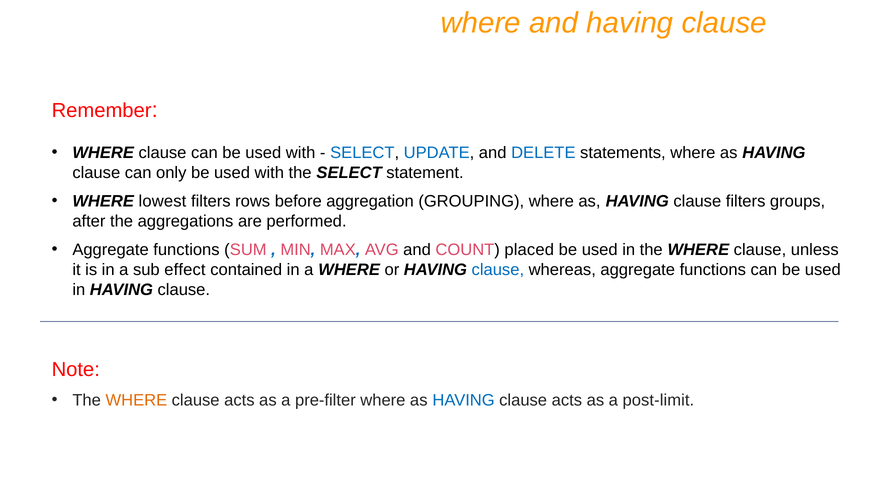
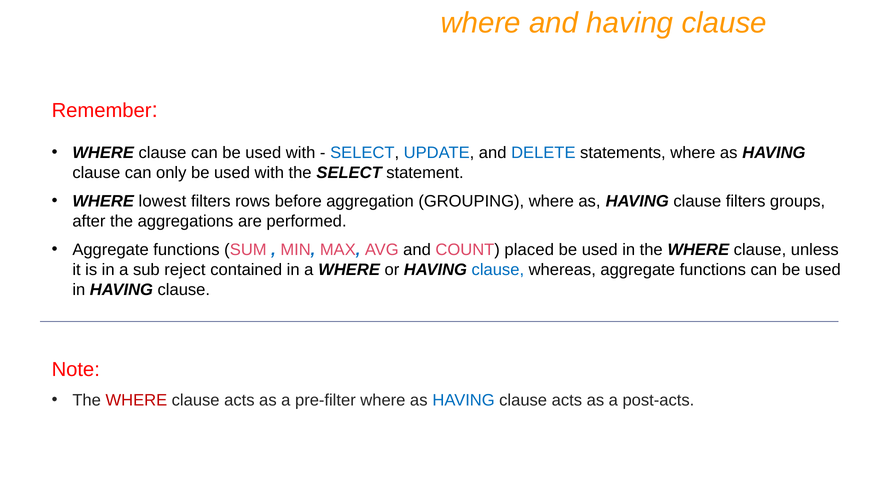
effect: effect -> reject (185, 270)
WHERE colour: orange -> red (136, 401)
post-limit: post-limit -> post-acts (658, 401)
